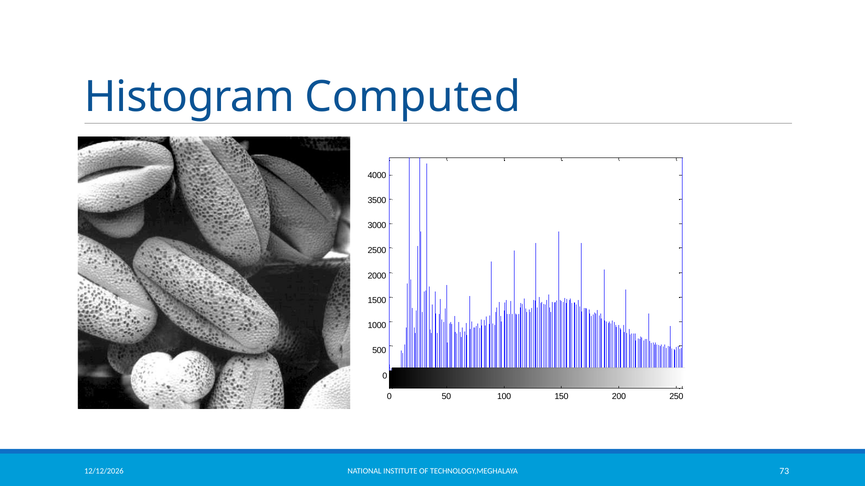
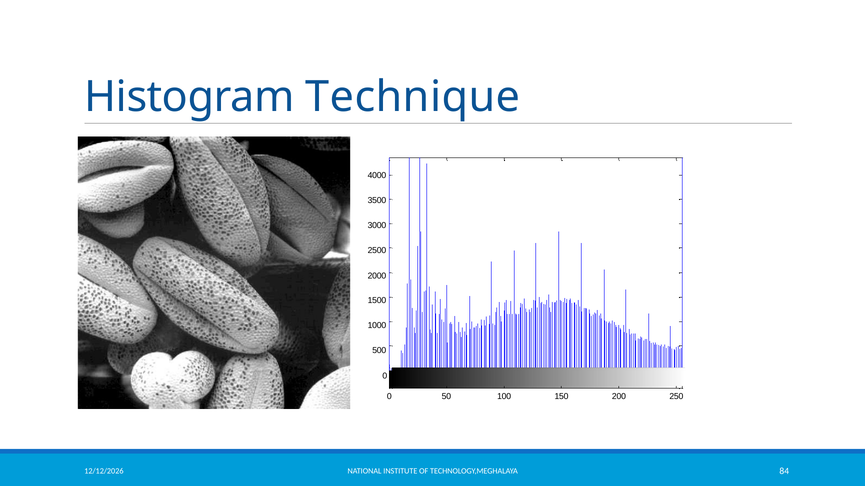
Computed: Computed -> Technique (413, 97)
73: 73 -> 84 (784, 472)
